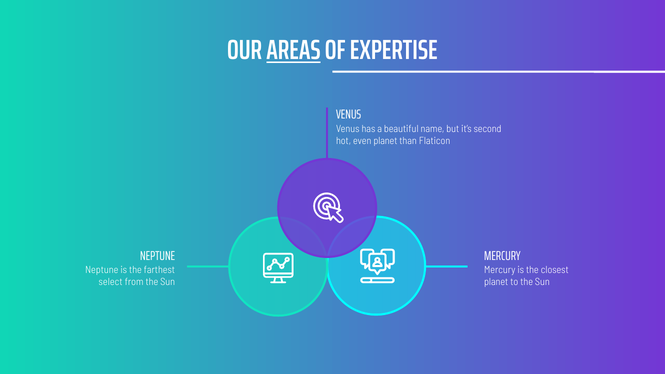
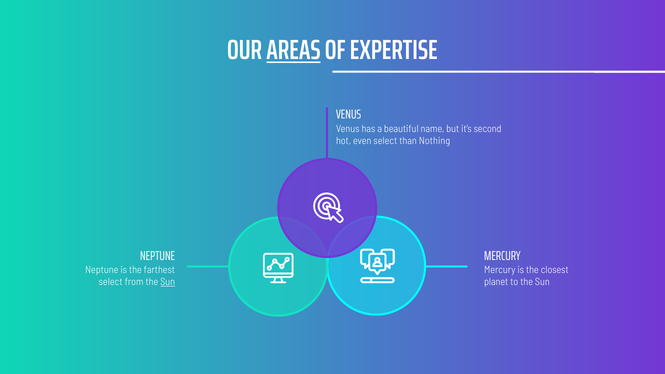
even planet: planet -> select (385, 141)
Flaticon: Flaticon -> Nothing (435, 141)
Sun underline: none -> present (168, 282)
